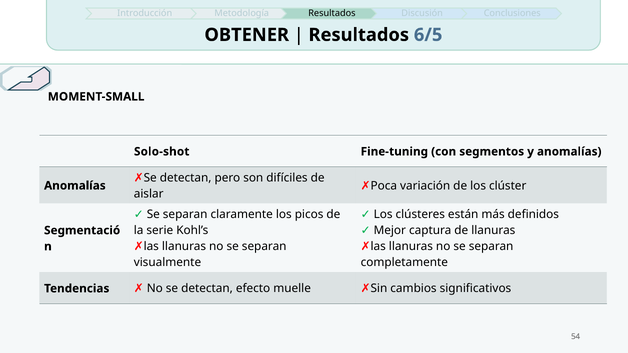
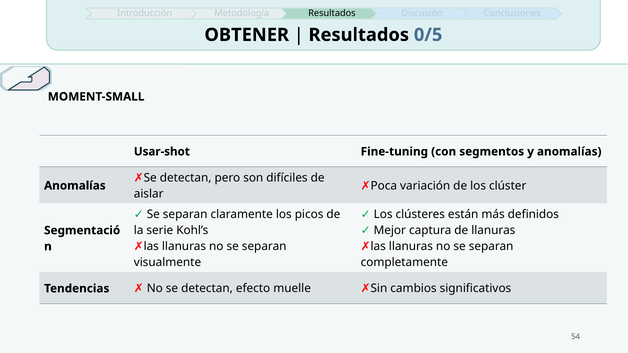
6/5: 6/5 -> 0/5 (428, 35)
Solo-shot: Solo-shot -> Usar-shot (162, 152)
